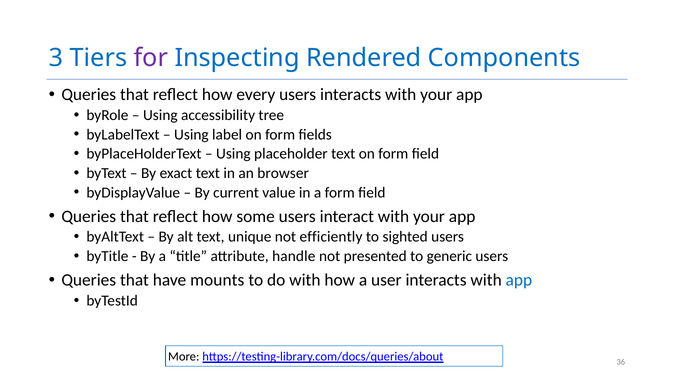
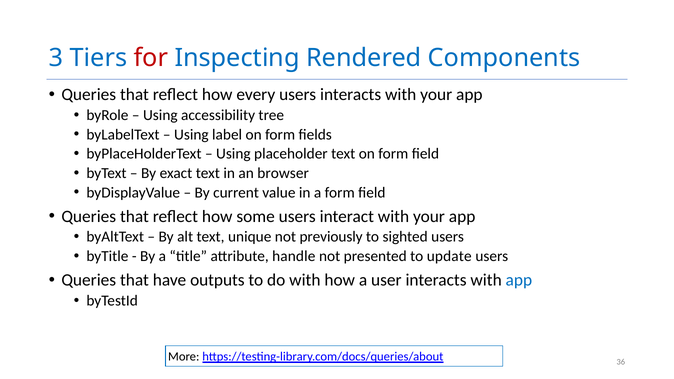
for colour: purple -> red (151, 58)
efficiently: efficiently -> previously (331, 237)
generic: generic -> update (449, 256)
mounts: mounts -> outputs (217, 280)
